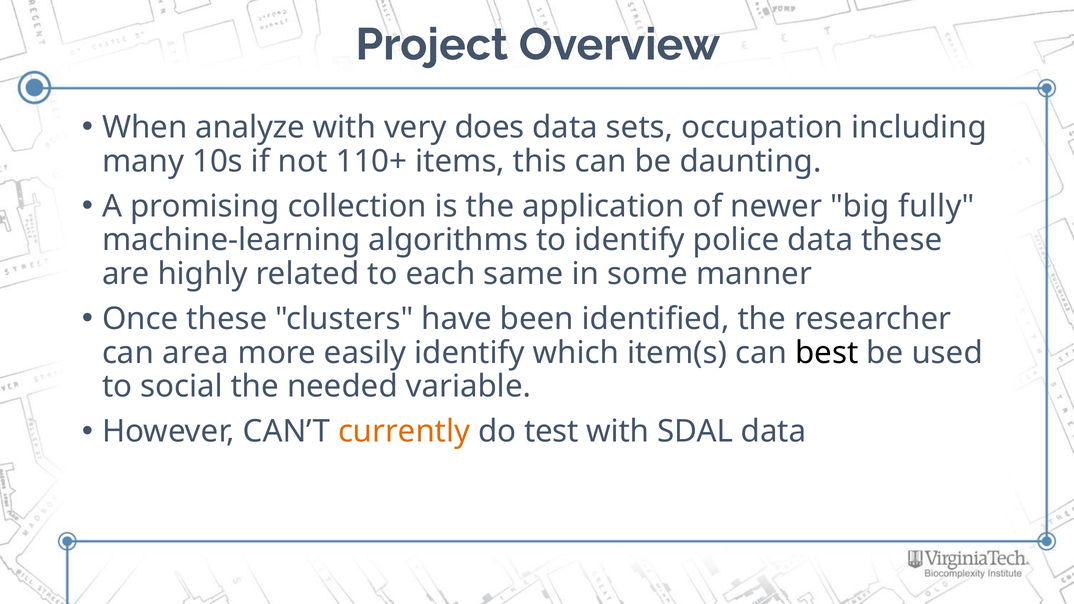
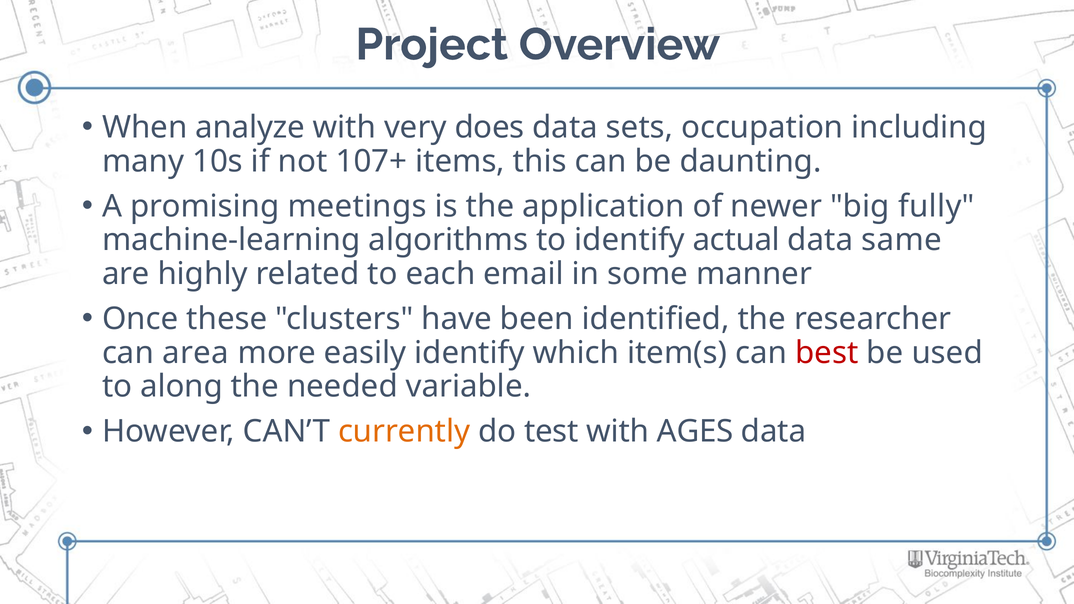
110+: 110+ -> 107+ (371, 161)
collection: collection -> meetings (357, 206)
police: police -> actual (736, 240)
data these: these -> same (902, 240)
same: same -> email (524, 274)
best colour: black -> red (827, 353)
social: social -> along (182, 387)
SDAL: SDAL -> AGES (695, 432)
